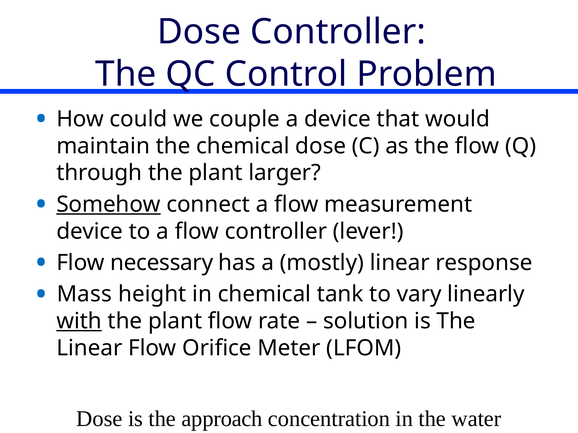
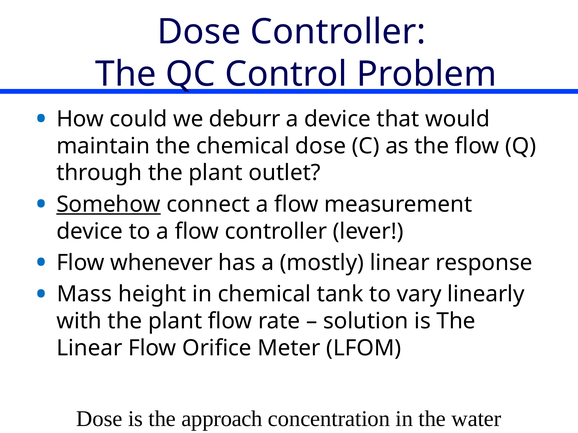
couple: couple -> deburr (245, 119)
larger: larger -> outlet (285, 173)
necessary: necessary -> whenever (162, 263)
with underline: present -> none (79, 322)
